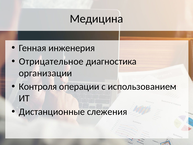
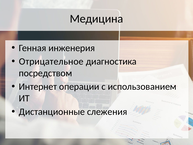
организации: организации -> посредством (45, 73)
Контроля: Контроля -> Интернет (38, 86)
